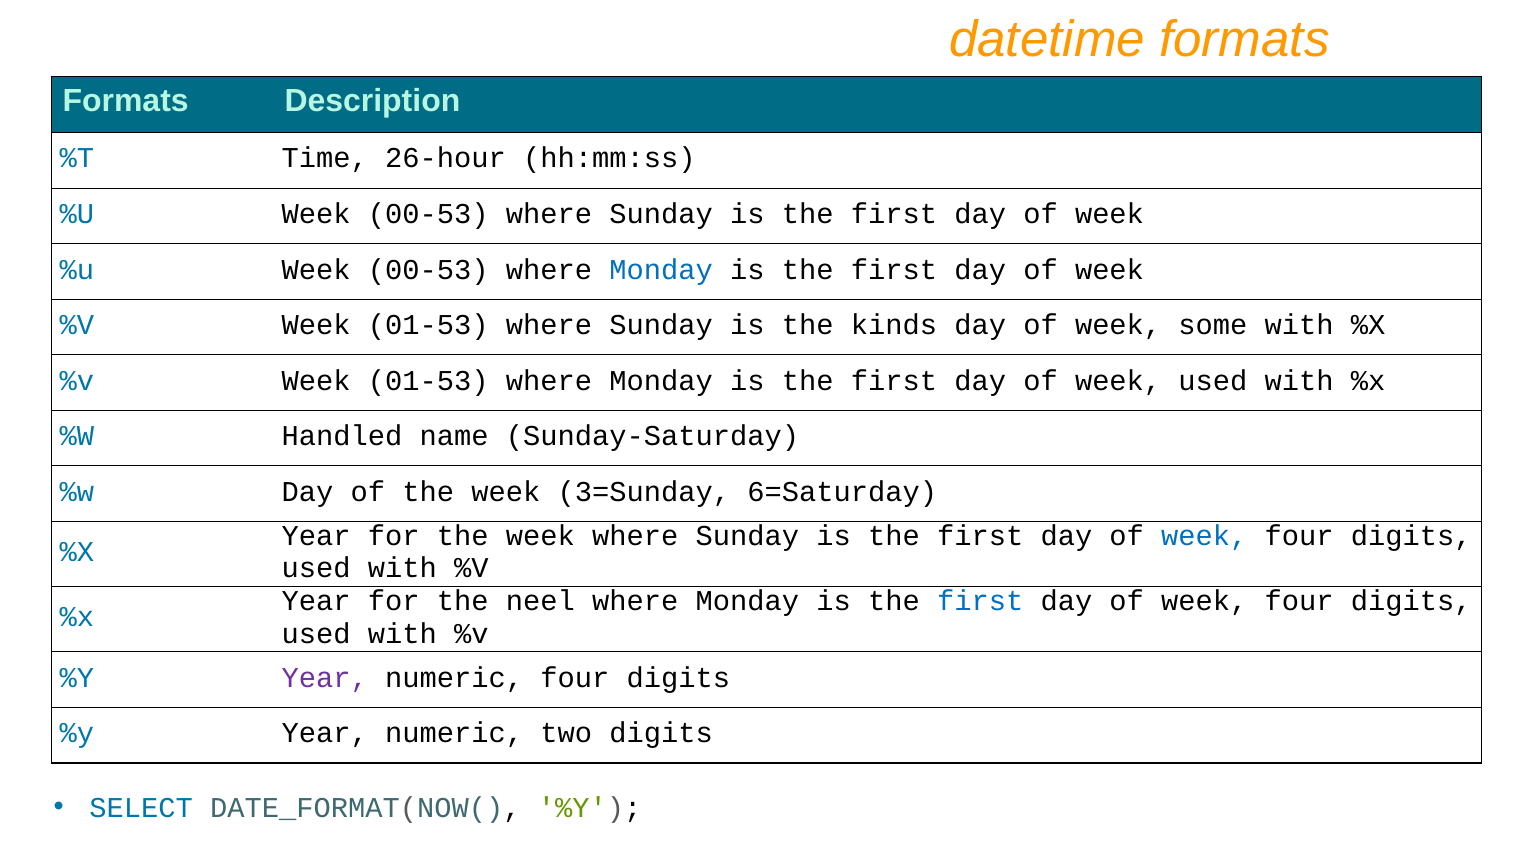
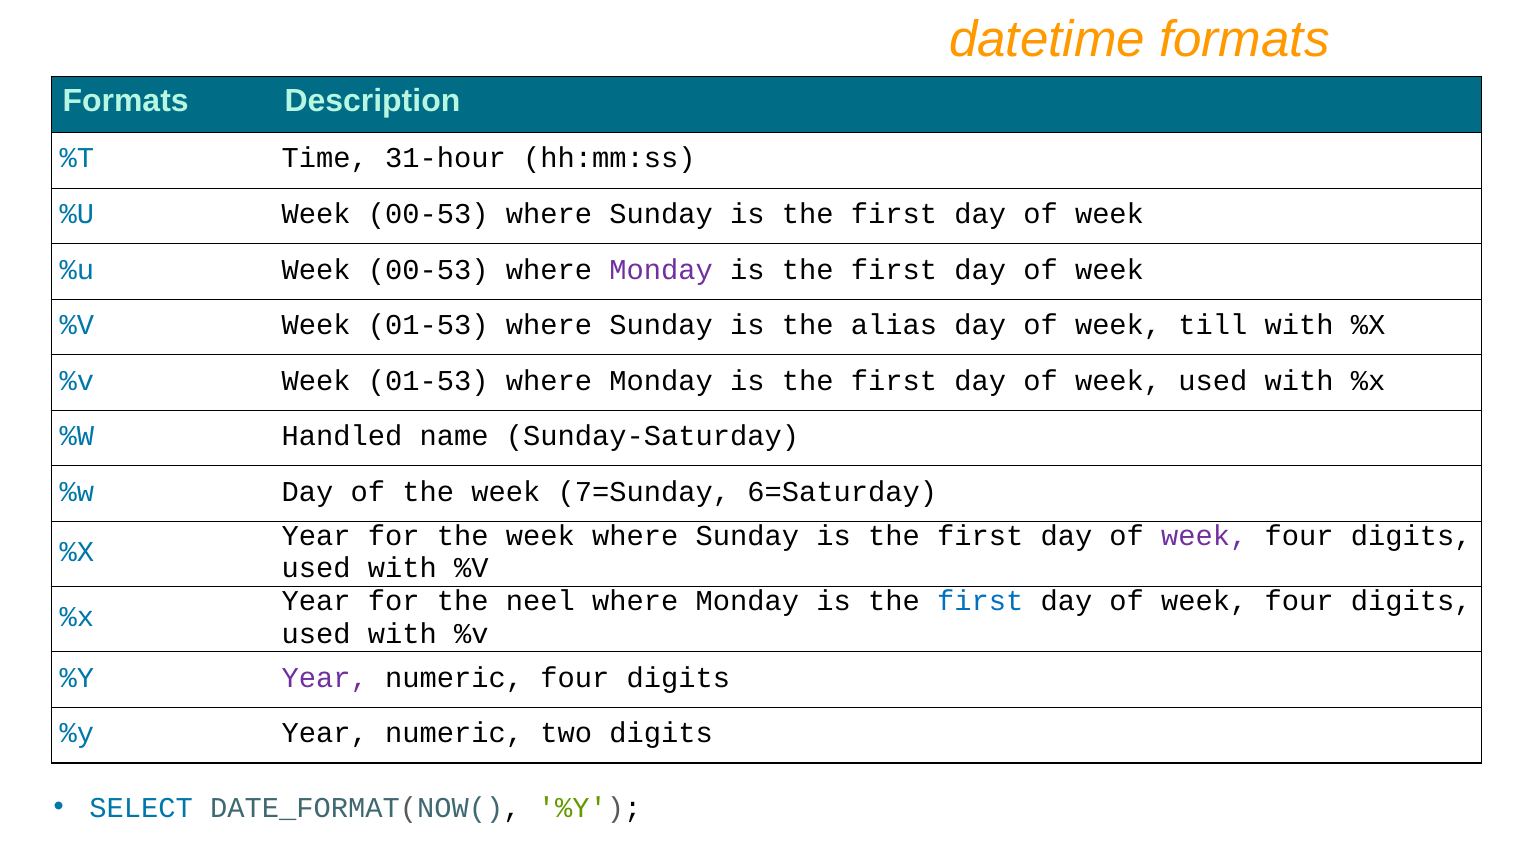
26-hour: 26-hour -> 31-hour (446, 158)
Monday colour: blue -> purple (661, 270)
kinds: kinds -> alias (894, 325)
some: some -> till (1213, 325)
3=Sunday: 3=Sunday -> 7=Sunday (644, 492)
week colour: blue -> purple (1204, 536)
